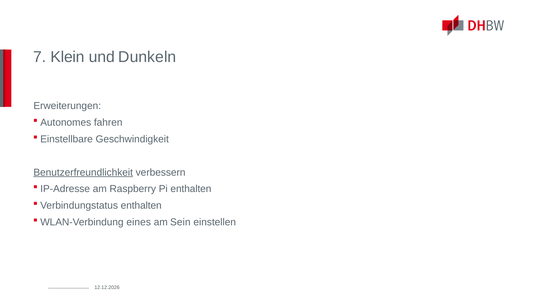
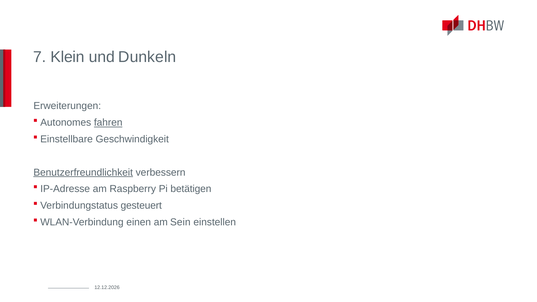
fahren underline: none -> present (108, 123)
Pi enthalten: enthalten -> betätigen (191, 189)
enthalten: enthalten -> gesteuert (141, 206)
eines: eines -> einen (139, 222)
